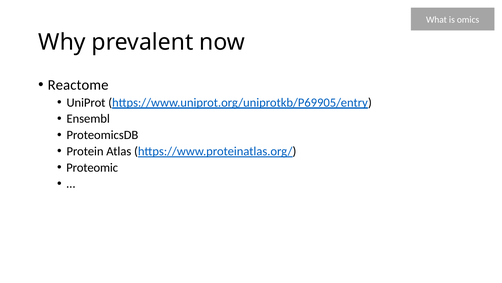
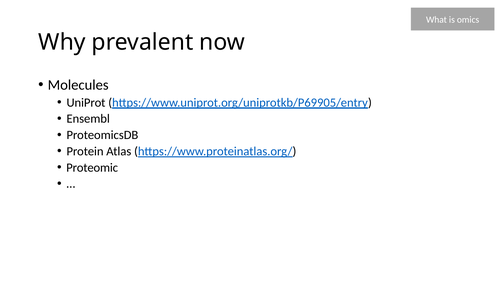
Reactome: Reactome -> Molecules (78, 85)
